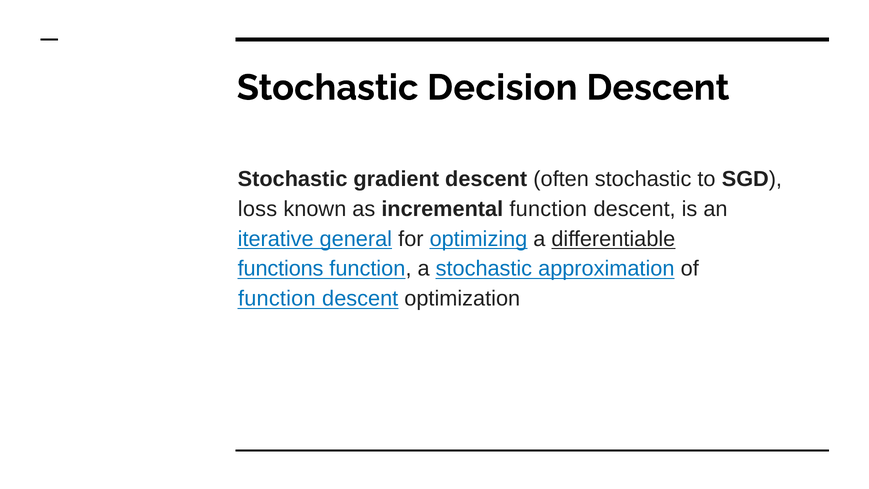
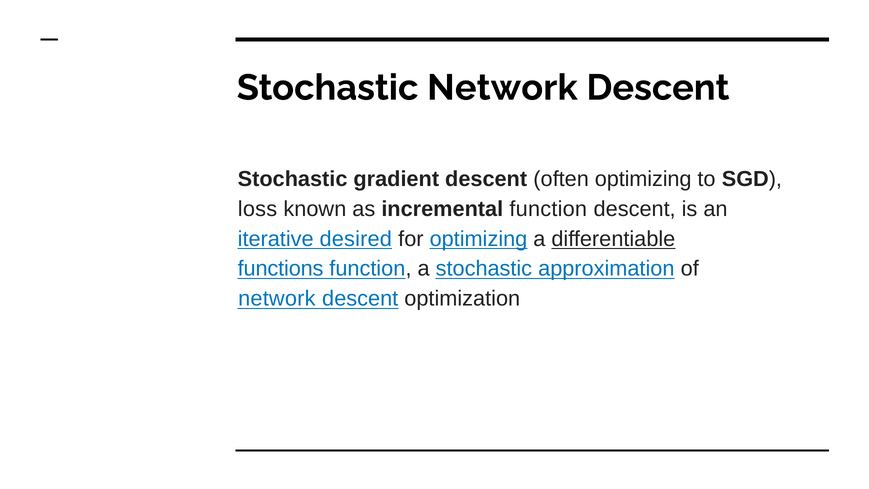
Stochastic Decision: Decision -> Network (502, 88)
often stochastic: stochastic -> optimizing (643, 179)
general: general -> desired (356, 239)
function: function -> network (277, 299)
